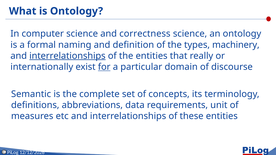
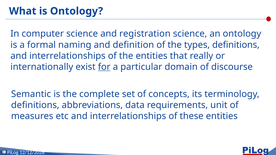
correctness: correctness -> registration (145, 34)
types machinery: machinery -> definitions (236, 45)
interrelationships underline: present -> none (67, 56)
